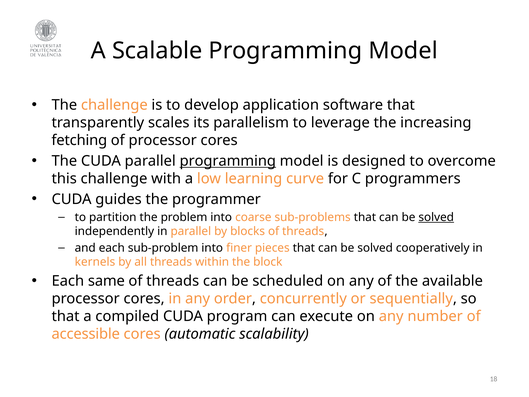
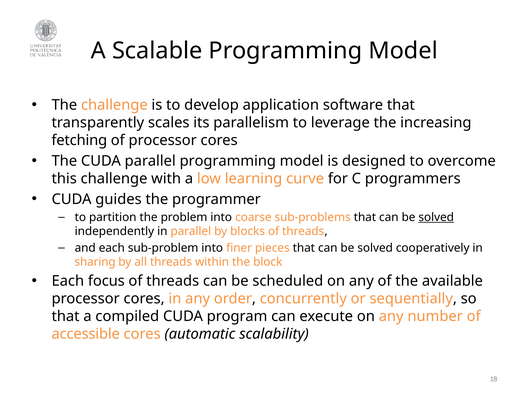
programming underline: present -> none (228, 161)
kernels: kernels -> sharing (95, 262)
same: same -> focus (106, 281)
